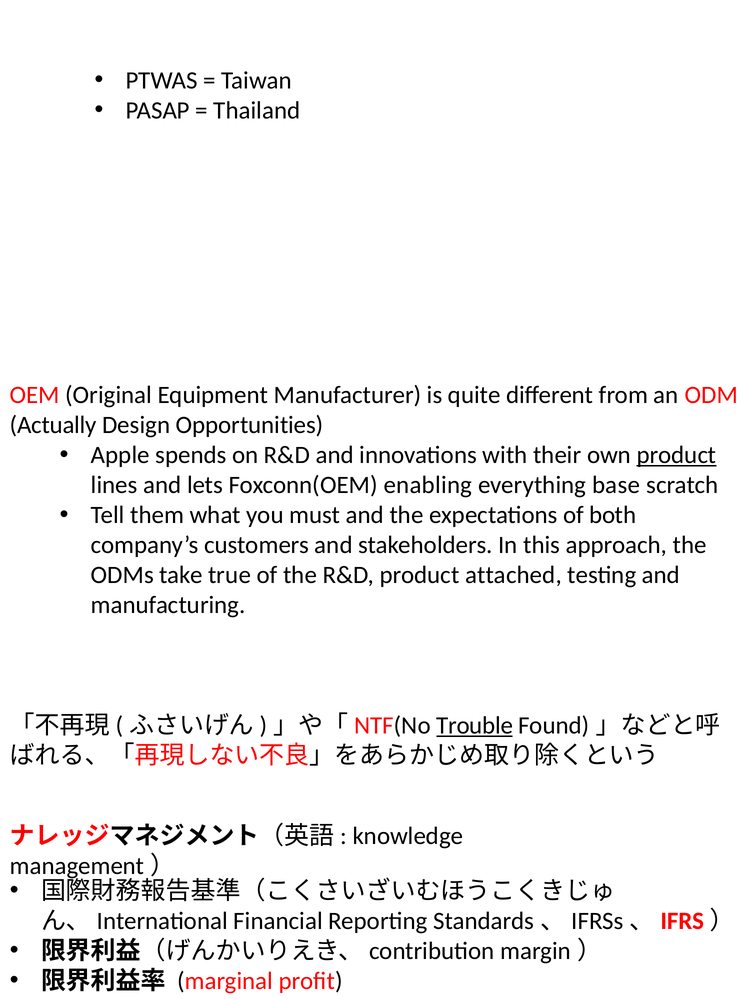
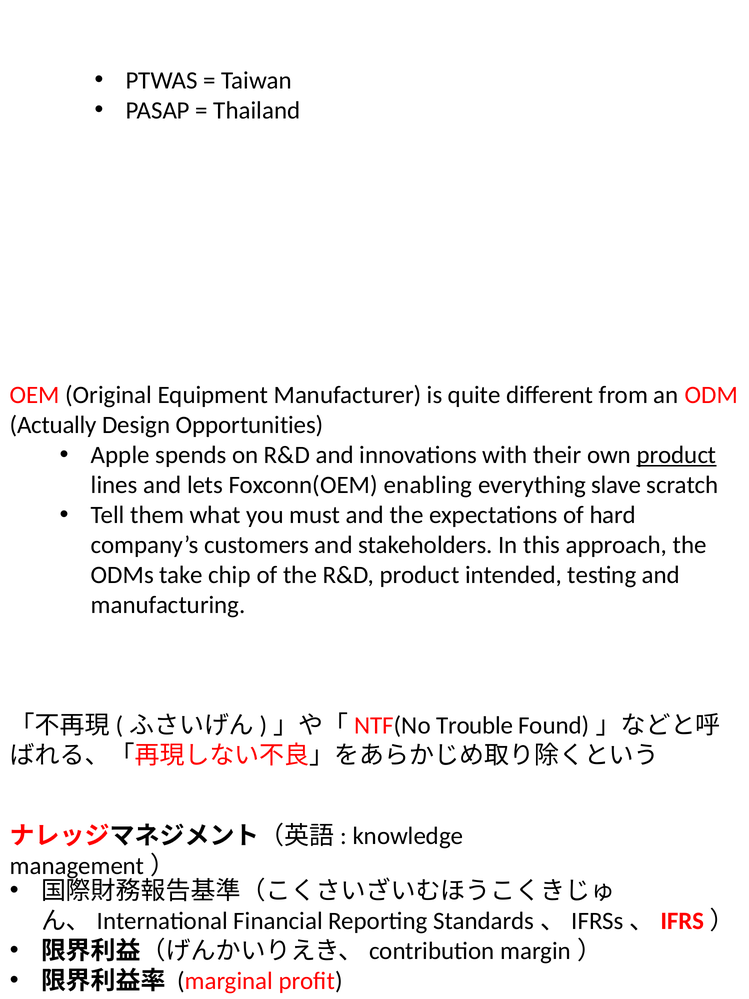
base: base -> slave (616, 485)
both: both -> hard (613, 515)
true: true -> chip (229, 575)
attached: attached -> intended (513, 575)
Trouble underline: present -> none (475, 725)
